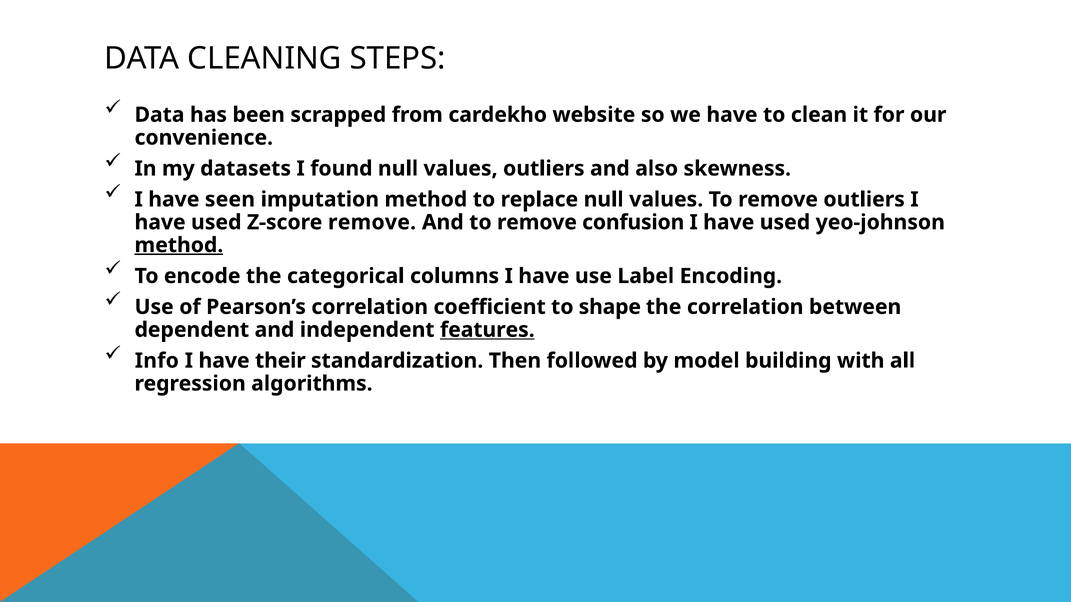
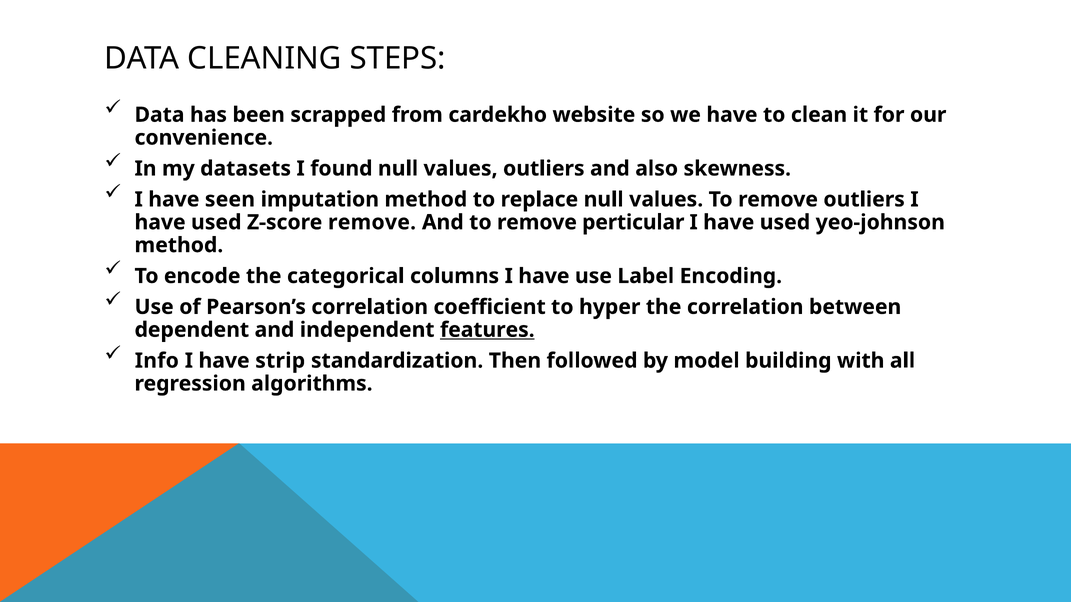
confusion: confusion -> perticular (633, 223)
method underline: present -> none (179, 245)
shape: shape -> hyper (610, 307)
their: their -> strip (280, 361)
